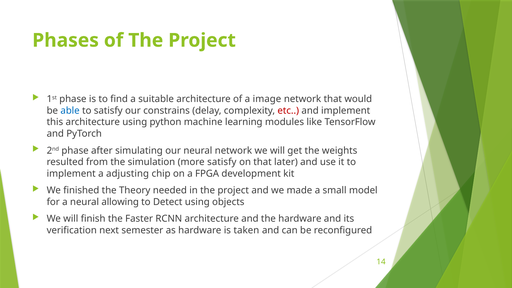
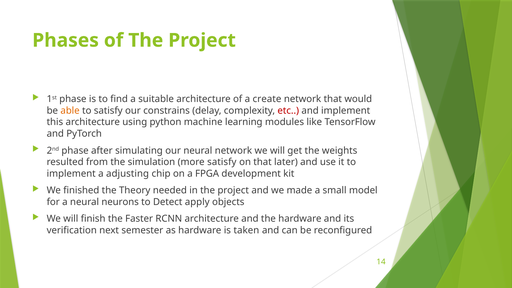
image: image -> create (267, 99)
able colour: blue -> orange (70, 111)
allowing: allowing -> neurons (120, 202)
Detect using: using -> apply (197, 202)
